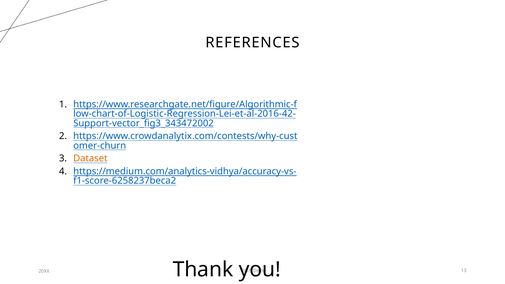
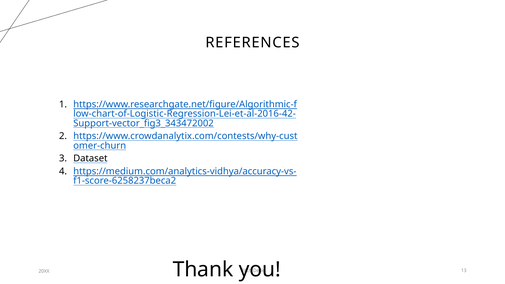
Dataset colour: orange -> black (90, 159)
